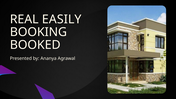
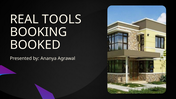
EASILY: EASILY -> TOOLS (62, 19)
